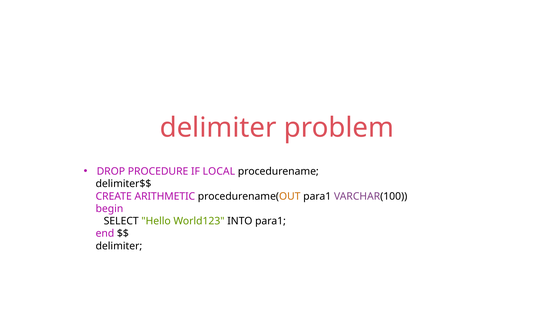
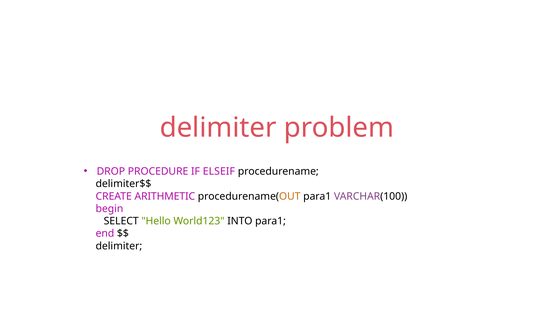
LOCAL: LOCAL -> ELSEIF (219, 172)
